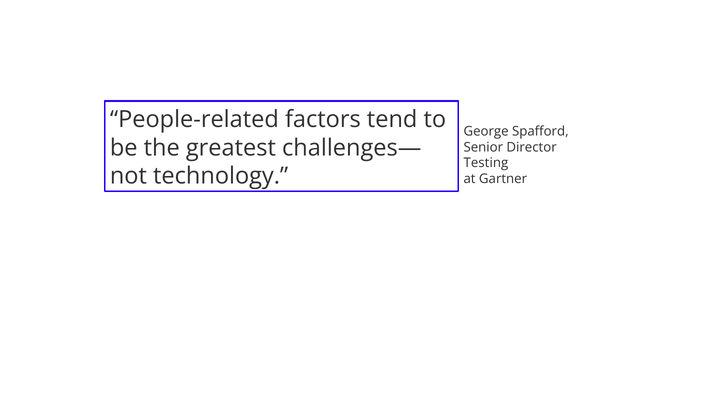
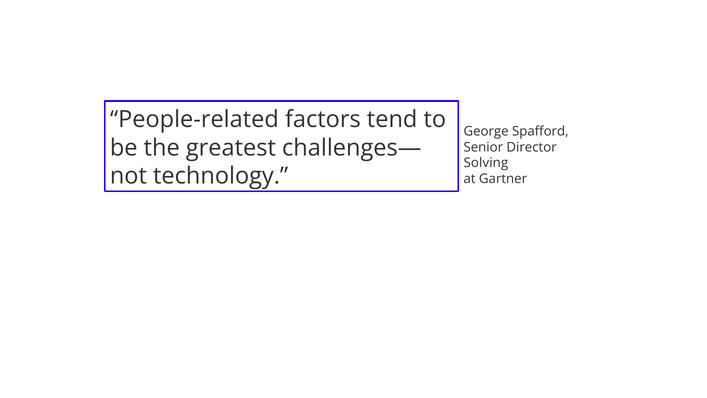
Testing: Testing -> Solving (486, 163)
